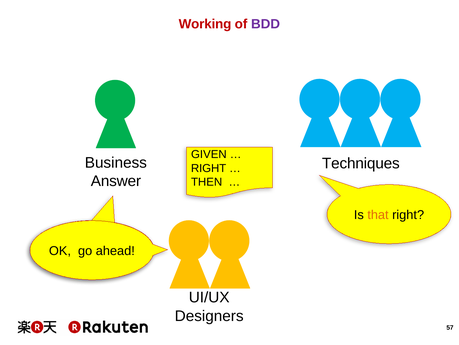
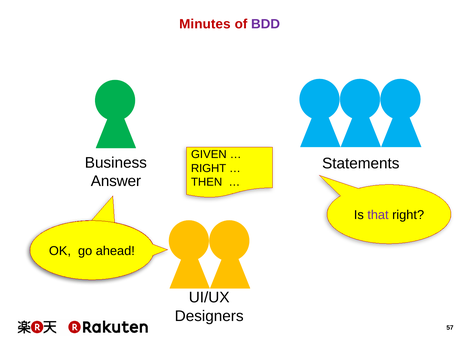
Working: Working -> Minutes (205, 24)
Techniques: Techniques -> Statements (361, 163)
that colour: orange -> purple (378, 215)
